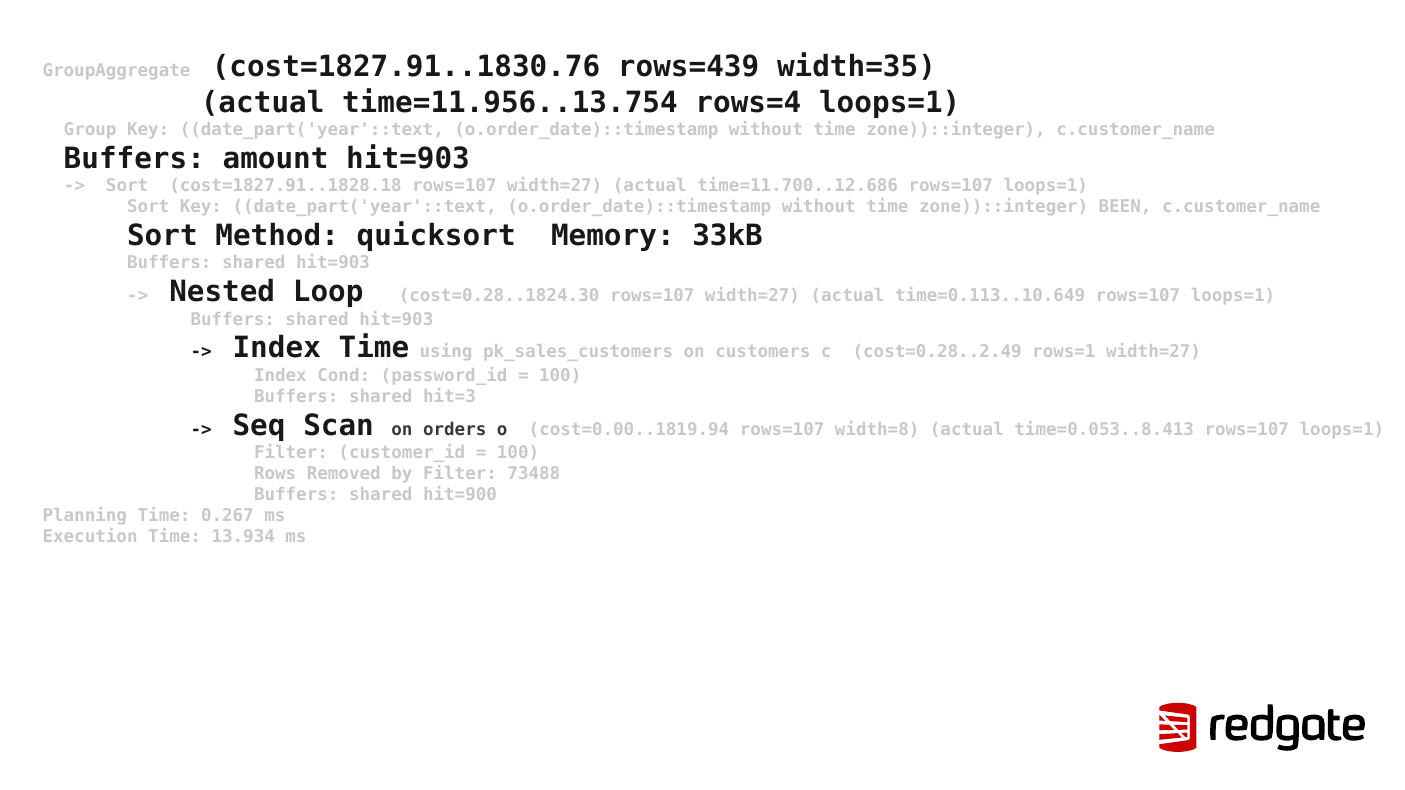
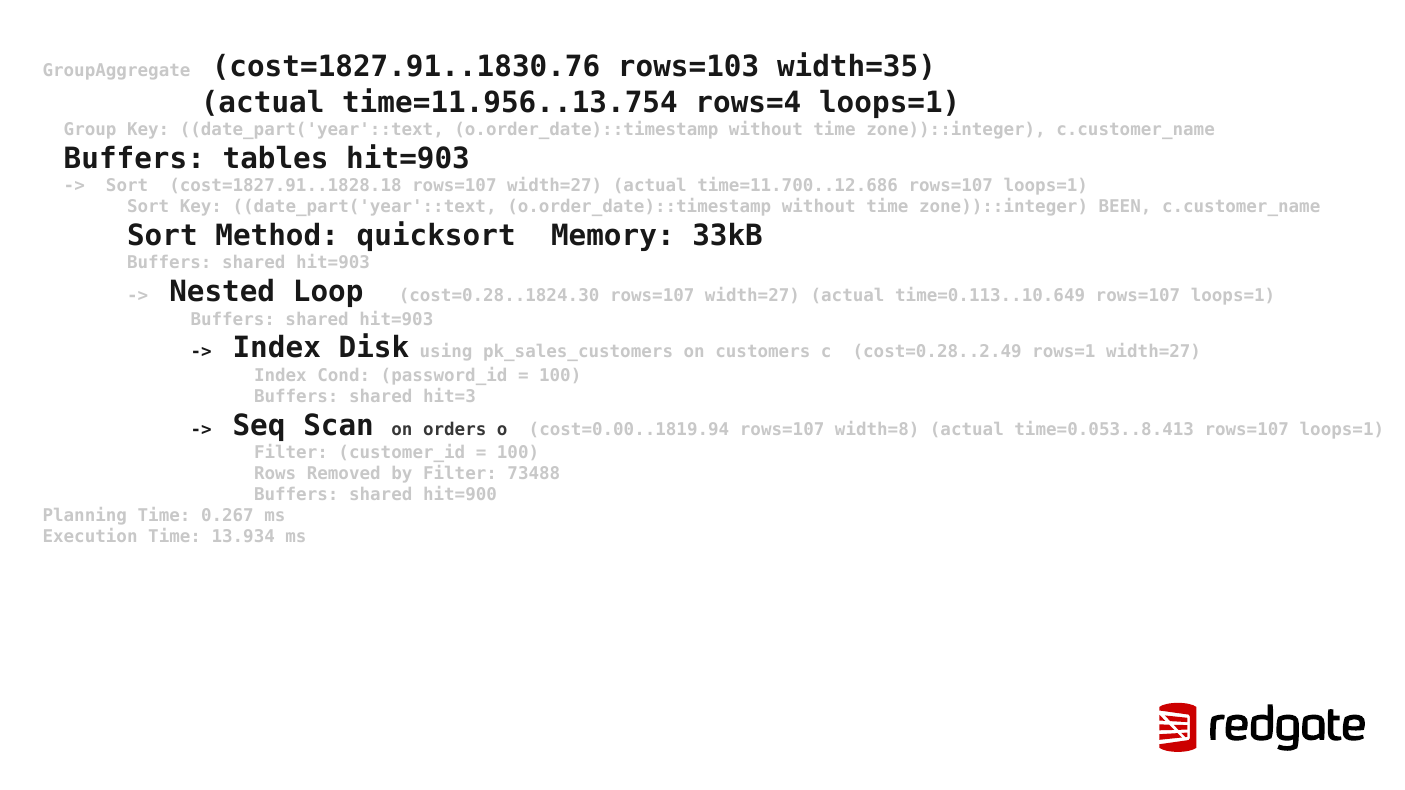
rows=439: rows=439 -> rows=103 (689, 67)
amount: amount -> tables (276, 159)
Index Time: Time -> Disk (374, 348)
